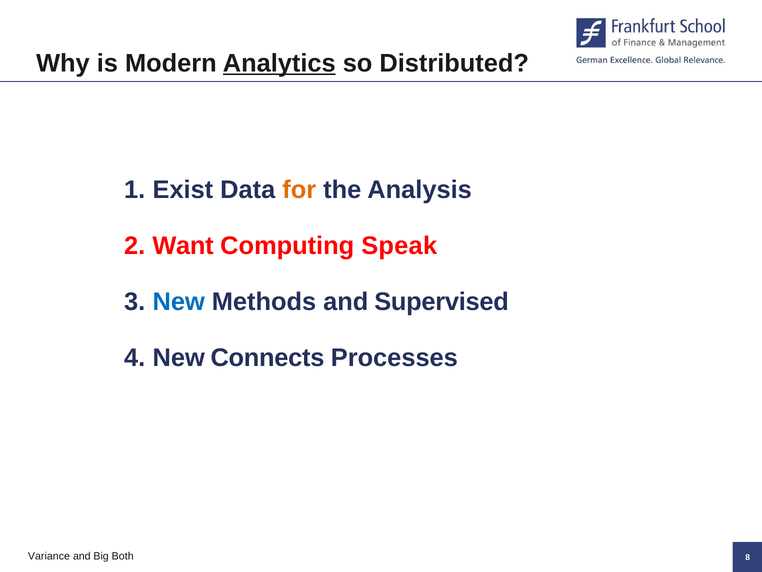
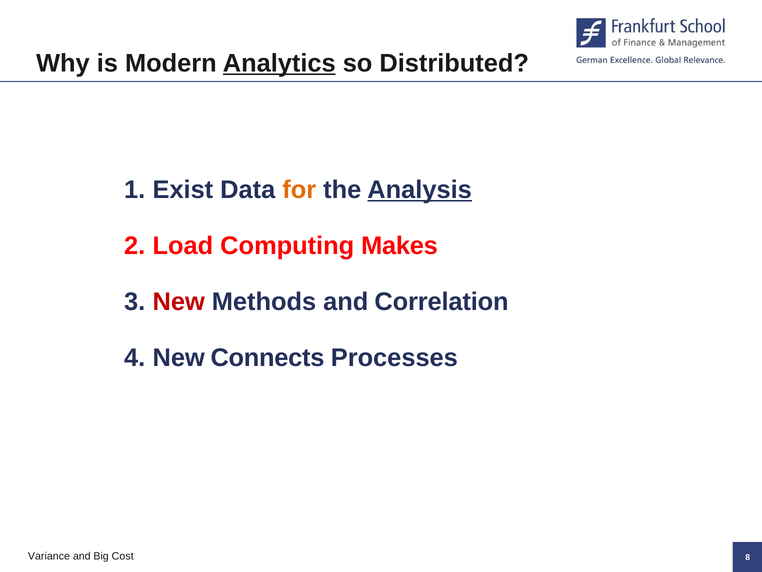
Analysis underline: none -> present (420, 190)
Want: Want -> Load (183, 246)
Speak: Speak -> Makes (399, 246)
New colour: blue -> red (179, 302)
Supervised: Supervised -> Correlation (442, 302)
Both: Both -> Cost (123, 556)
